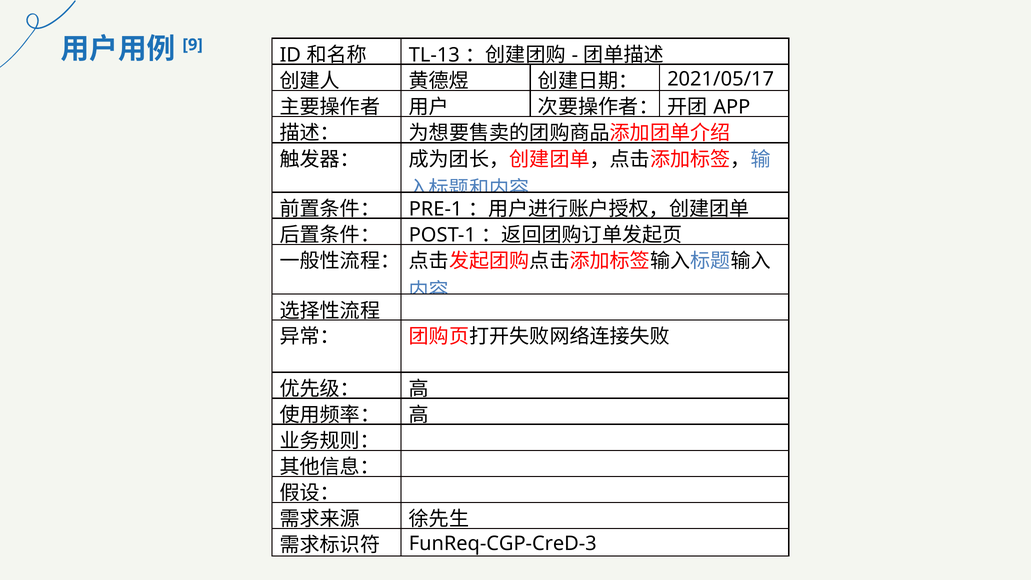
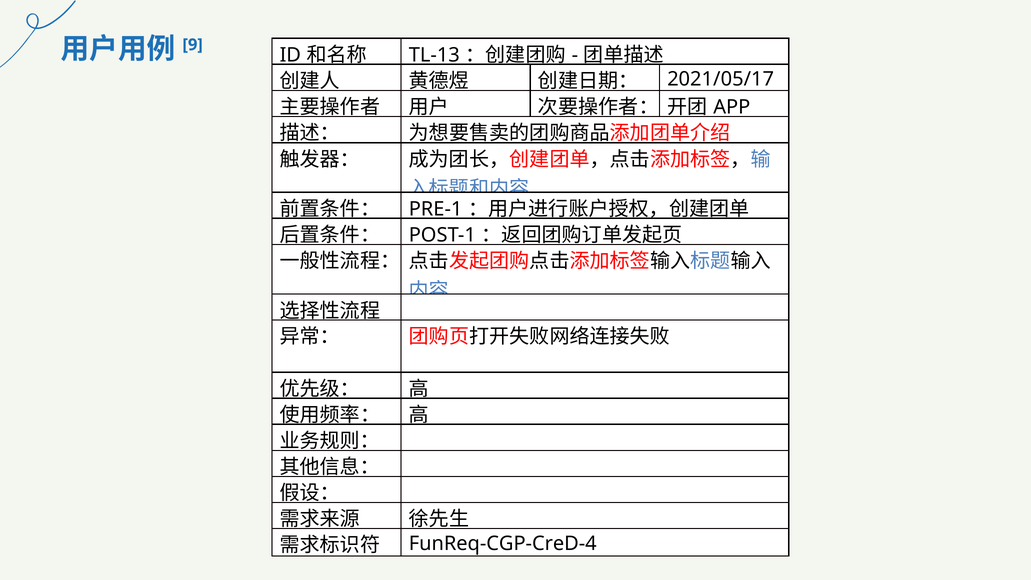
FunReq-CGP-CreD-3: FunReq-CGP-CreD-3 -> FunReq-CGP-CreD-4 (503, 543)
